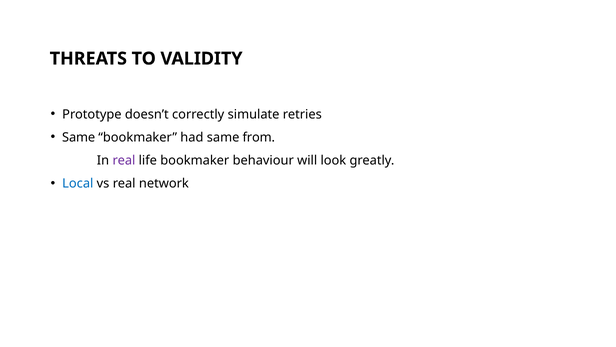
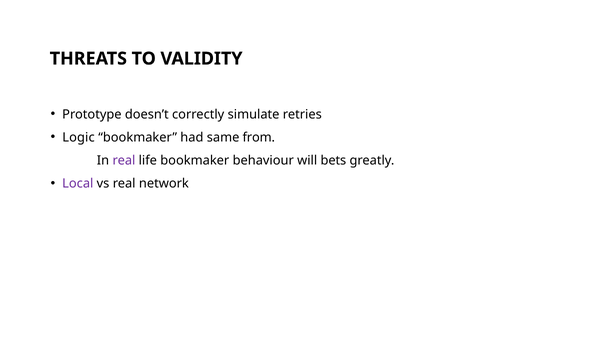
Same: Same -> Logic (79, 137)
look: look -> bets (333, 160)
Local colour: blue -> purple (78, 183)
